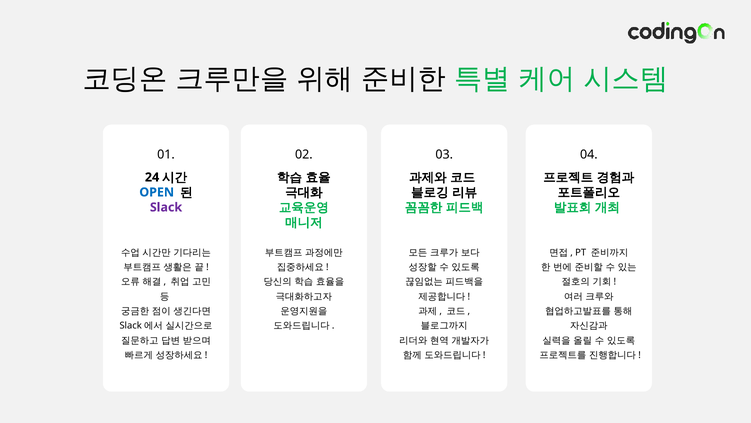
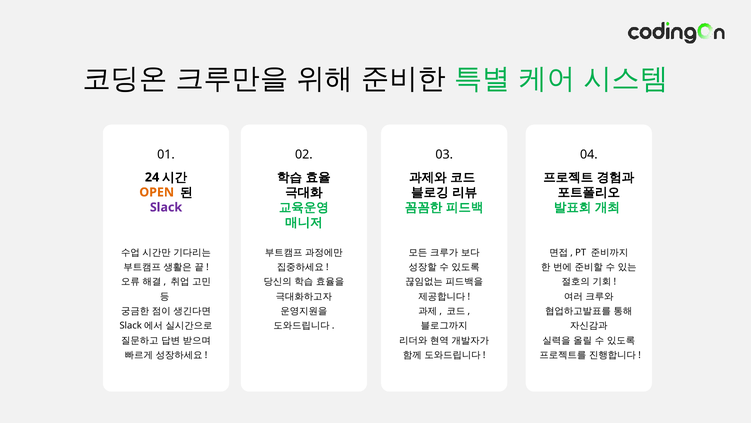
OPEN colour: blue -> orange (157, 192)
